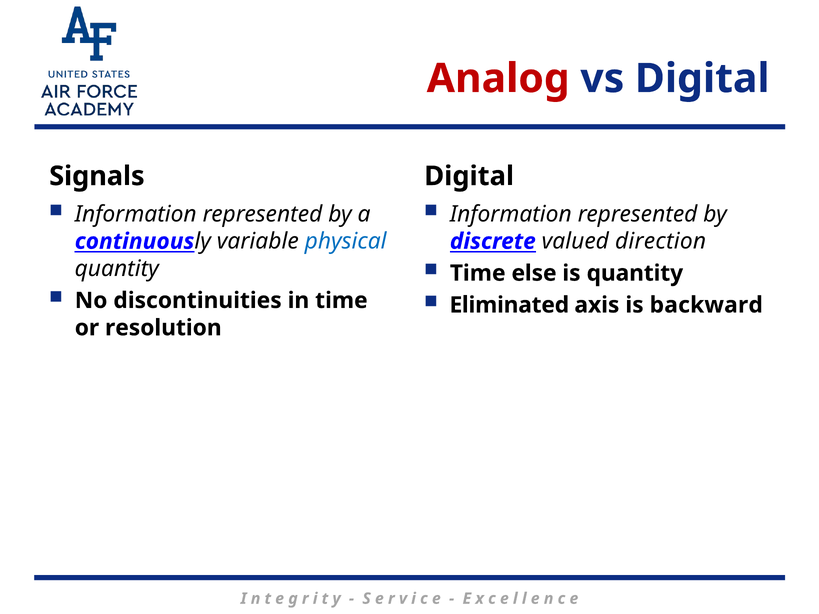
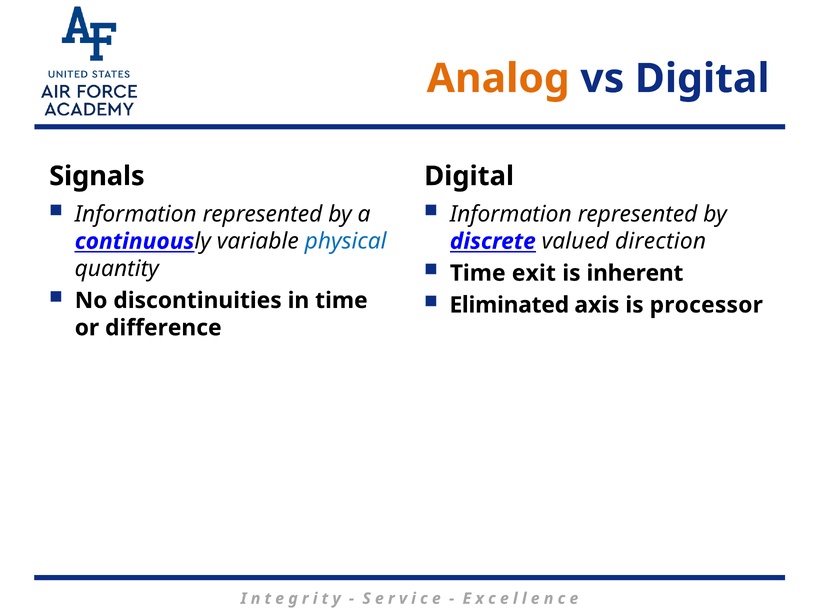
Analog colour: red -> orange (498, 79)
else: else -> exit (534, 273)
is quantity: quantity -> inherent (635, 273)
backward: backward -> processor (706, 305)
resolution: resolution -> difference (163, 328)
